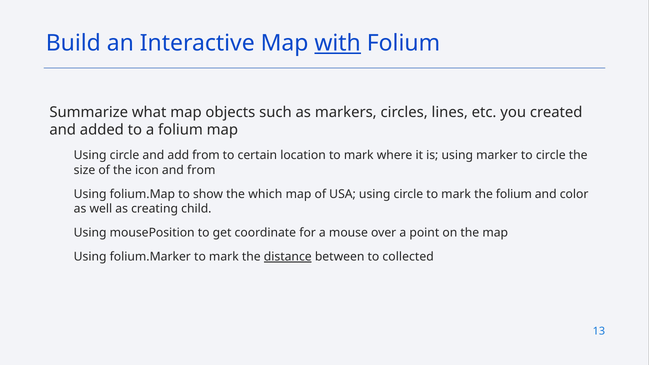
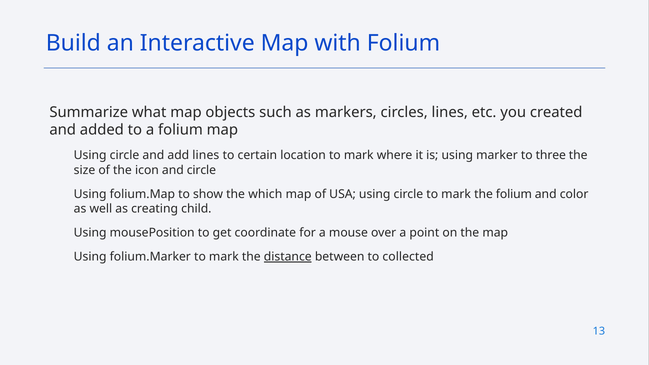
with underline: present -> none (338, 43)
add from: from -> lines (206, 155)
to circle: circle -> three (551, 155)
and from: from -> circle (201, 170)
